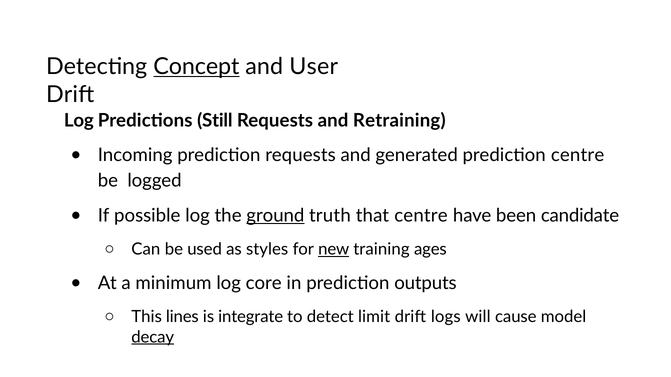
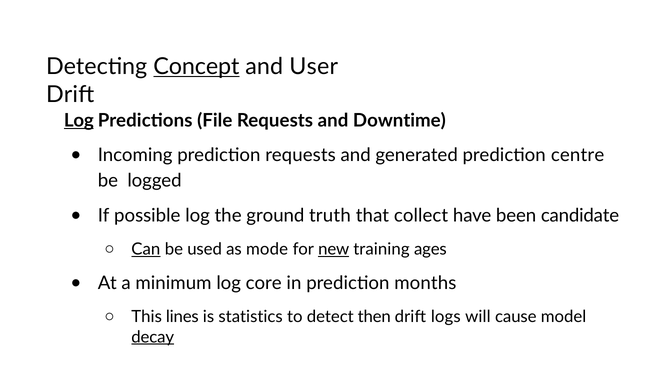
Log underline: none -> present (79, 121)
Still: Still -> File (215, 121)
Retraining: Retraining -> Downtime (399, 121)
ground underline: present -> none (275, 216)
that centre: centre -> collect (421, 216)
Can underline: none -> present (146, 250)
styles: styles -> mode (267, 250)
outputs: outputs -> months (425, 283)
integrate: integrate -> statistics (251, 317)
limit: limit -> then (374, 317)
